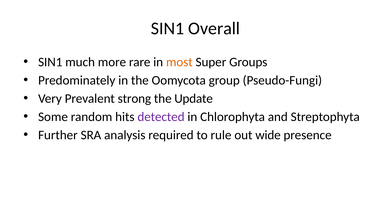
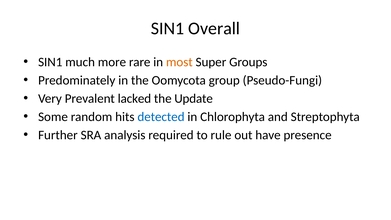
strong: strong -> lacked (134, 98)
detected colour: purple -> blue (161, 117)
wide: wide -> have (268, 135)
